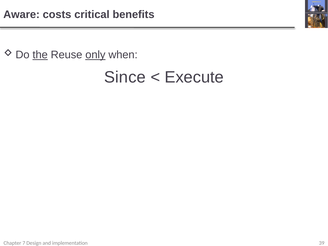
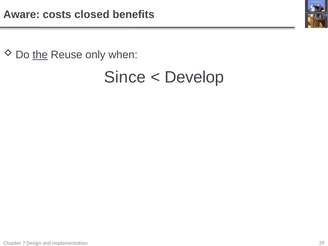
critical: critical -> closed (92, 14)
only underline: present -> none (95, 55)
Execute: Execute -> Develop (194, 77)
